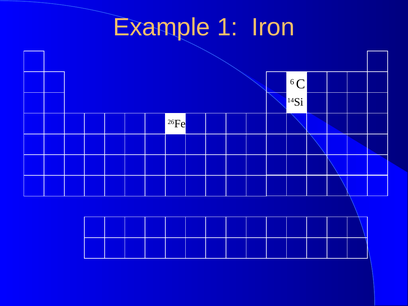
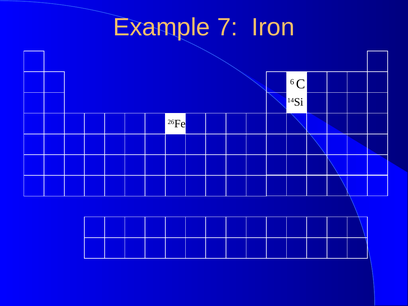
1: 1 -> 7 (227, 27)
